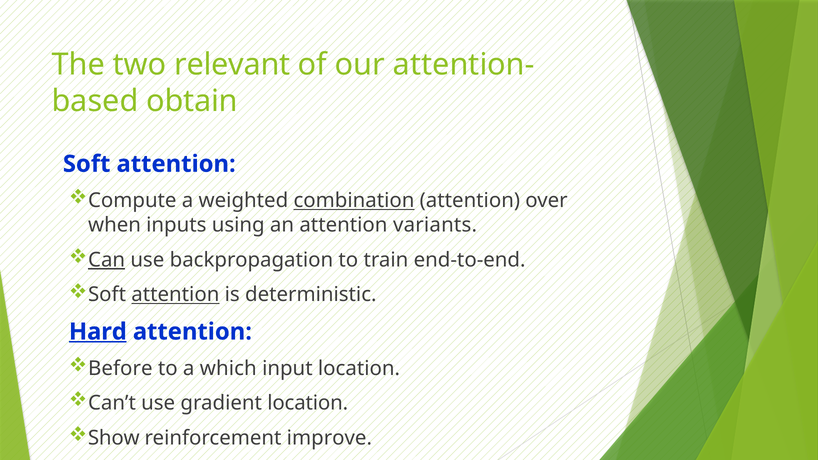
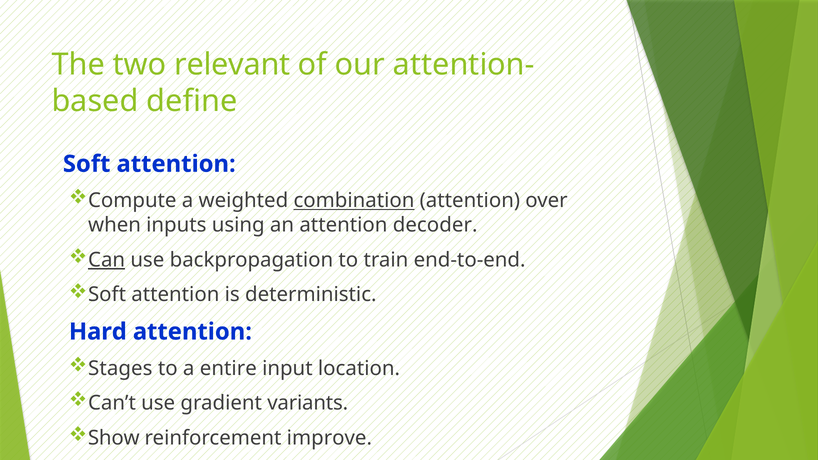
obtain: obtain -> deﬁne (192, 101)
variants: variants -> decoder (435, 225)
attention underline: present -> none (175, 295)
Hard underline: present -> none (98, 332)
Before: Before -> Stages (120, 368)
which: which -> entire (228, 368)
gradient location: location -> variants (308, 403)
